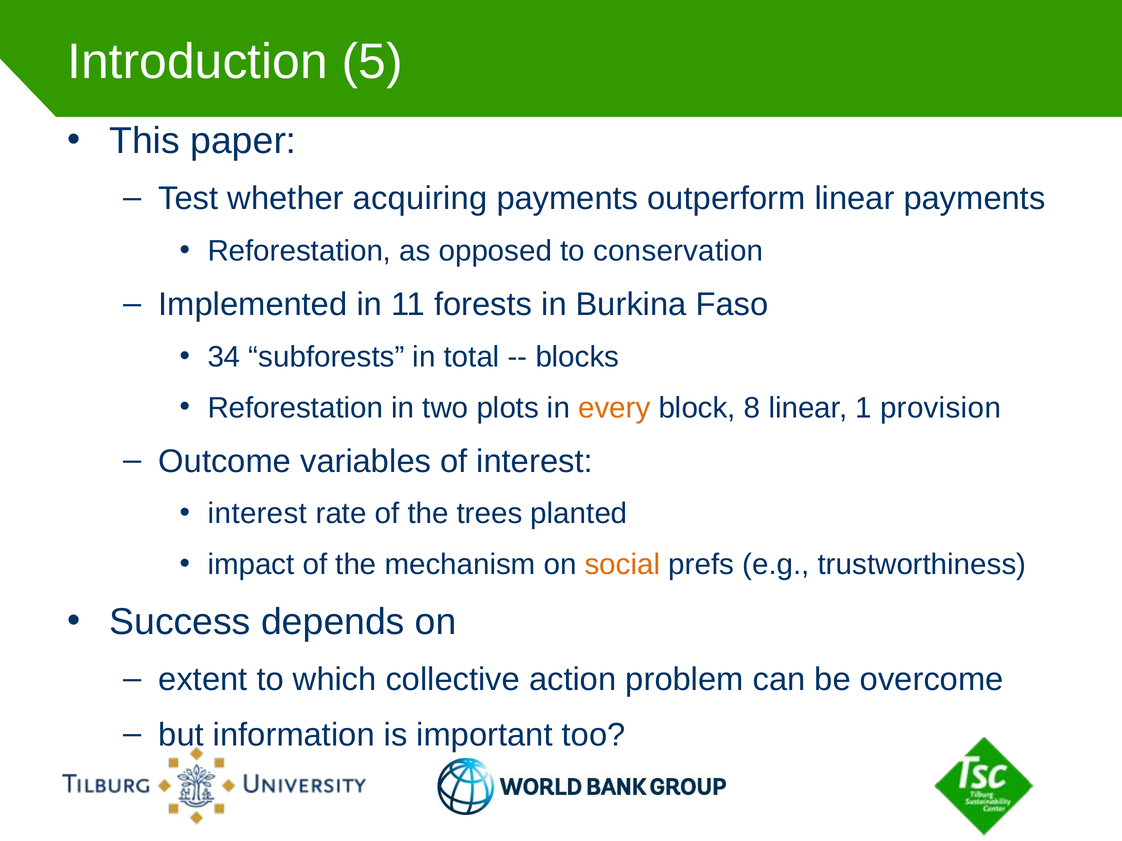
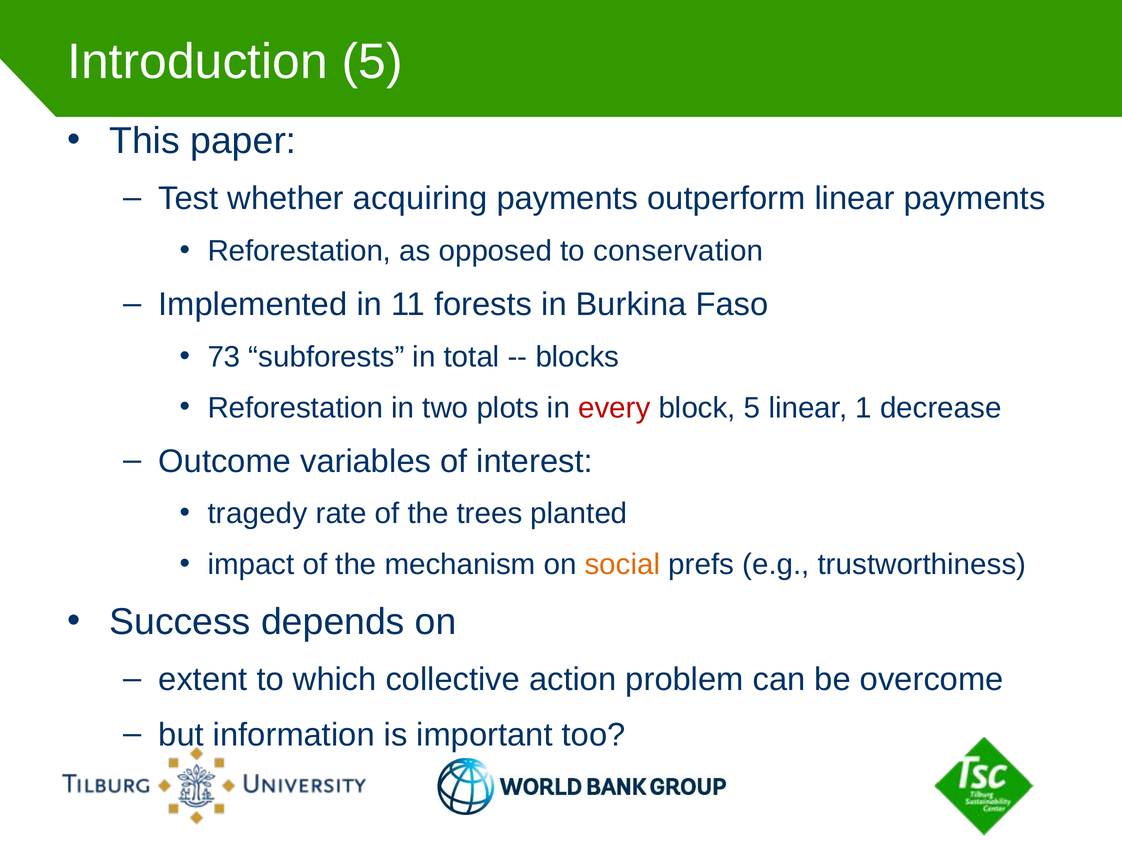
34: 34 -> 73 (224, 357)
every colour: orange -> red (614, 408)
block 8: 8 -> 5 (752, 408)
provision: provision -> decrease (941, 408)
interest: interest -> tragedy (257, 514)
